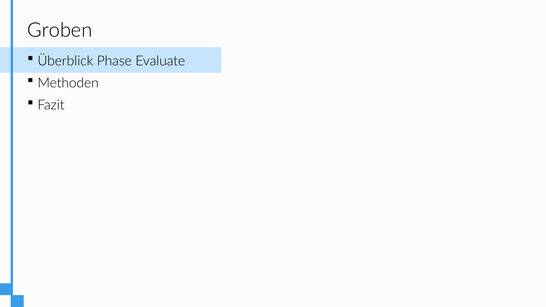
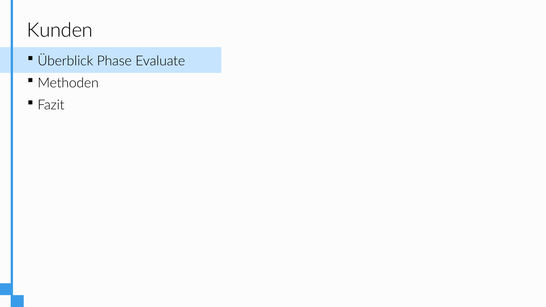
Groben: Groben -> Kunden (60, 30)
